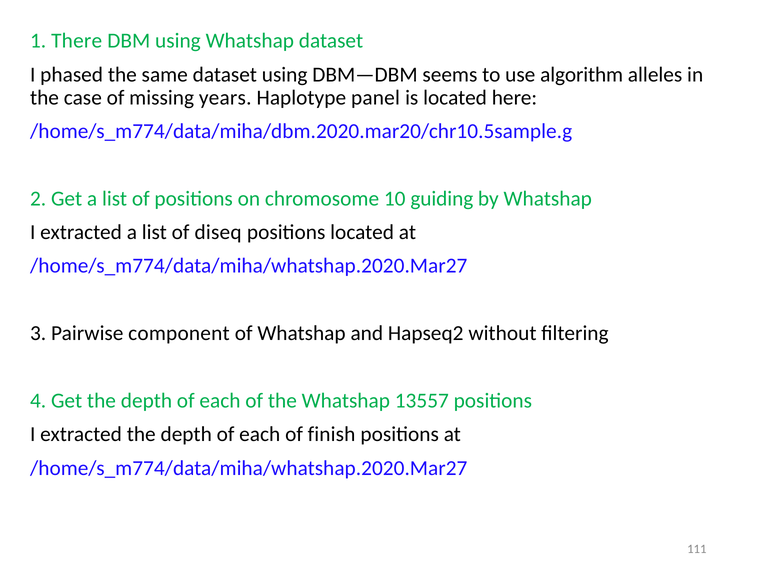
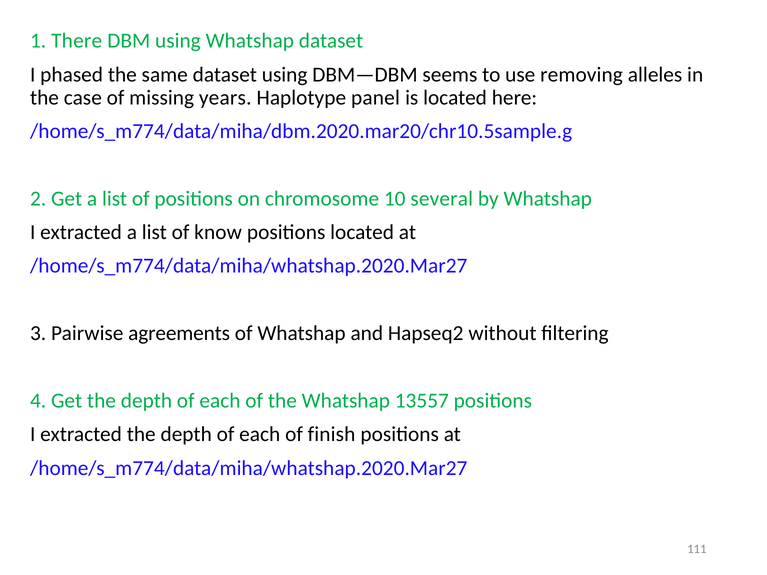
algorithm: algorithm -> removing (582, 75)
guiding: guiding -> several (442, 199)
diseq: diseq -> know (218, 232)
component: component -> agreements (179, 333)
